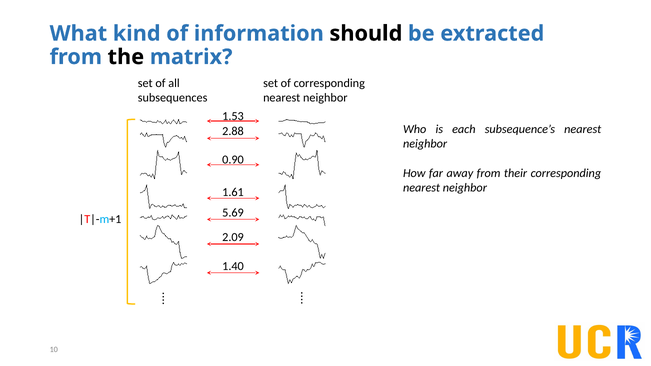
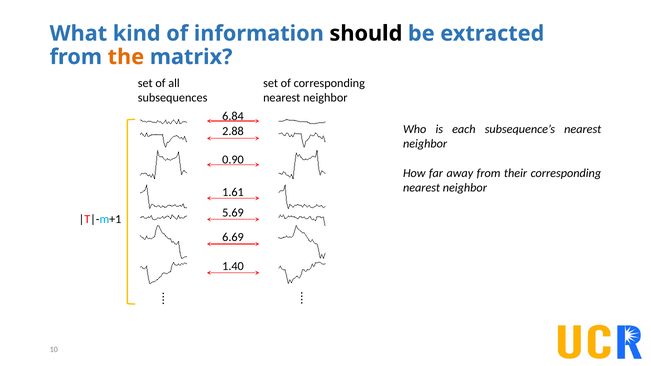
the colour: black -> orange (126, 57)
1.53: 1.53 -> 6.84 (233, 116)
2.09: 2.09 -> 6.69 (233, 238)
